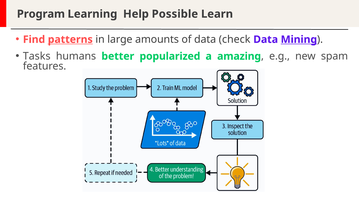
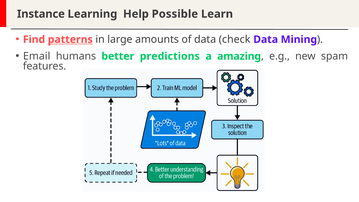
Program: Program -> Instance (41, 14)
Mining underline: present -> none (299, 39)
Tasks: Tasks -> Email (37, 56)
popularized: popularized -> predictions (170, 56)
